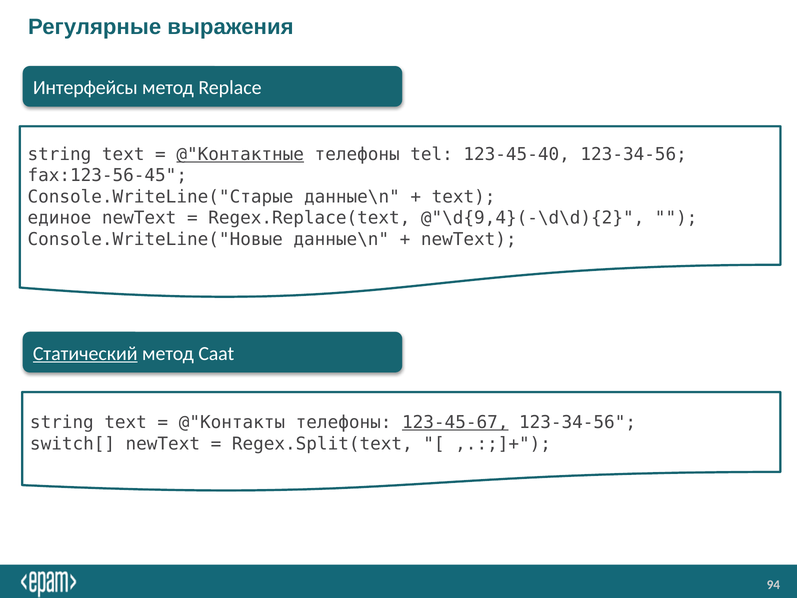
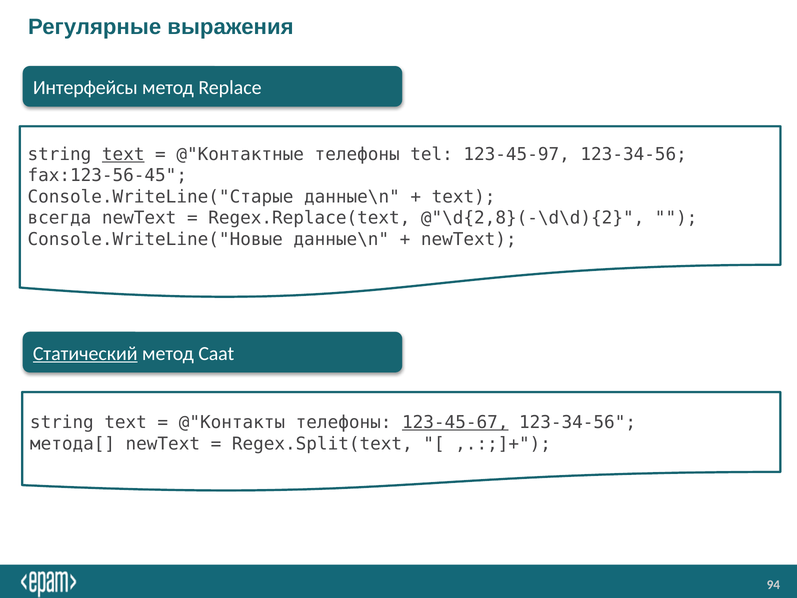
text underline: none -> present (123, 154)
@"Контактные underline: present -> none (240, 154)
123-45-40: 123-45-40 -> 123-45-97 (517, 154)
единое: единое -> всегда (60, 218)
@"\d{9,4}(-\d\d){2: @"\d{9,4}(-\d\d){2 -> @"\d{2,8}(-\d\d){2 (533, 218)
switch[: switch[ -> метода[ (73, 444)
